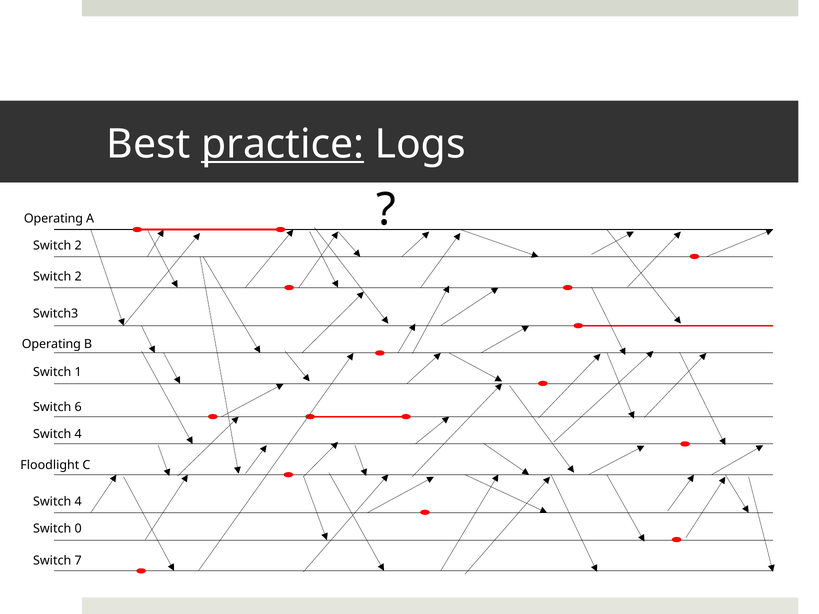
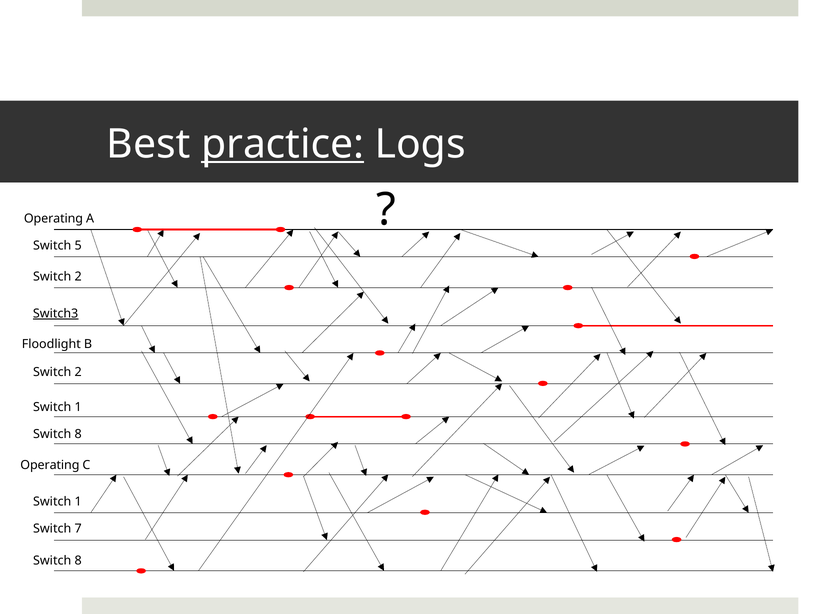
2: 2 -> 5 (78, 246)
Switch3 underline: none -> present (56, 314)
Operating: Operating -> Floodlight (51, 344)
1: 1 -> 2 (78, 373)
6: 6 -> 1 (78, 407)
4: 4 -> 8 (78, 434)
Floodlight: Floodlight -> Operating (50, 465)
4: 4 -> 1 (78, 502)
0: 0 -> 7 (78, 529)
7: 7 -> 8 (78, 561)
